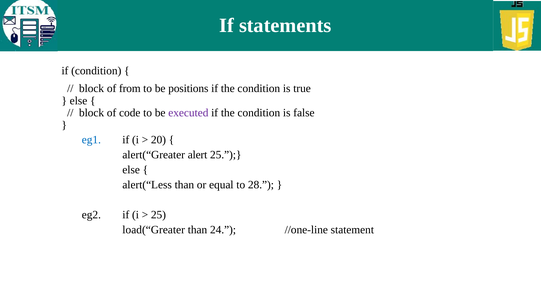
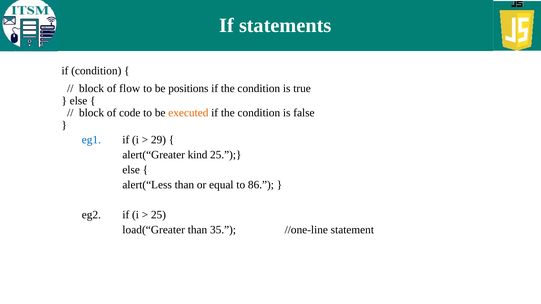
from: from -> flow (130, 89)
executed colour: purple -> orange (188, 113)
20: 20 -> 29 (158, 140)
alert: alert -> kind (198, 155)
28: 28 -> 86 (261, 185)
24: 24 -> 35 (223, 230)
